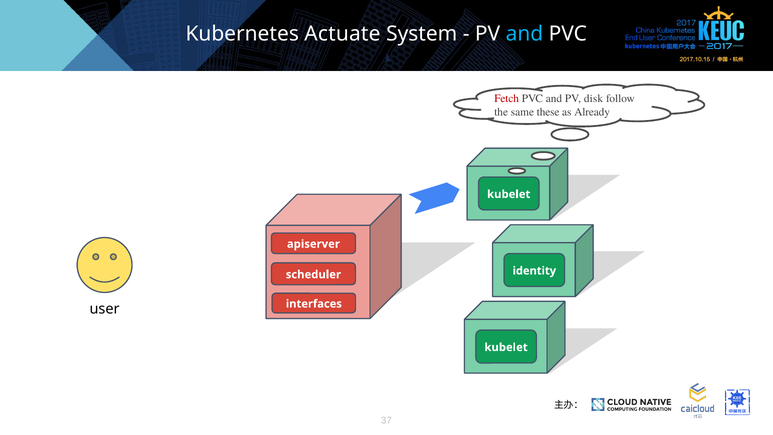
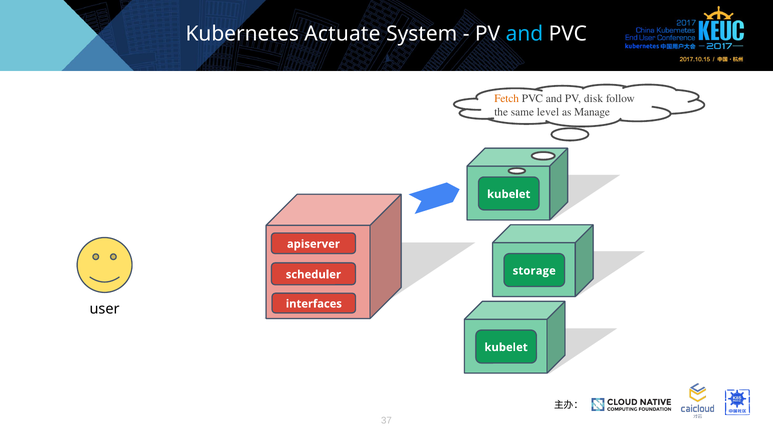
Fetch colour: red -> orange (507, 98)
these: these -> level (548, 112)
Already: Already -> Manage (592, 112)
identity: identity -> storage (534, 271)
